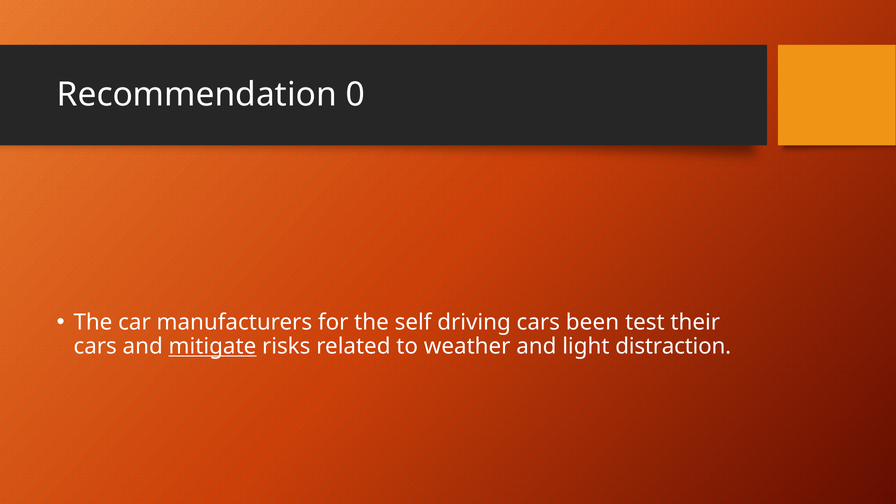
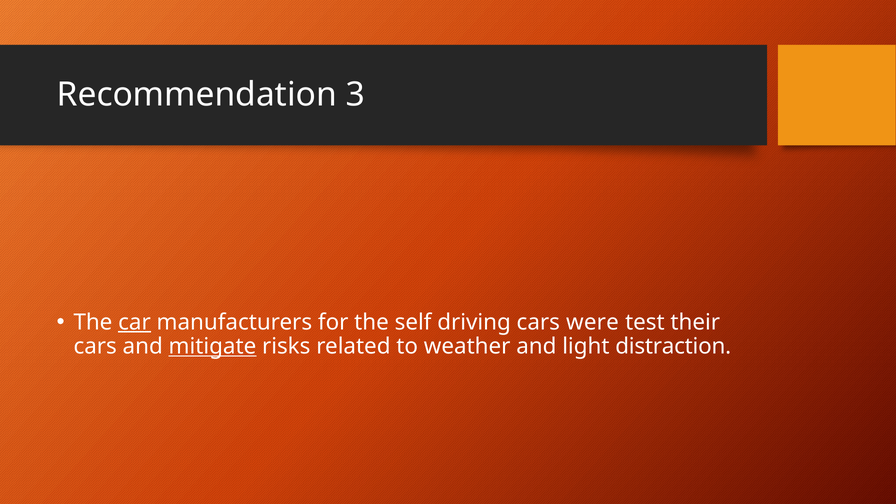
0: 0 -> 3 (355, 95)
car underline: none -> present (134, 322)
been: been -> were (592, 322)
